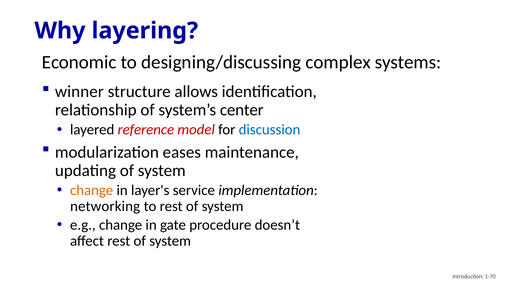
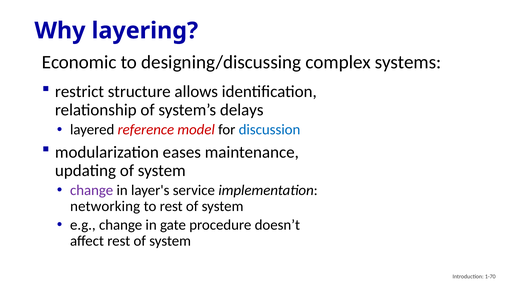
winner: winner -> restrict (79, 92)
center: center -> delays (242, 110)
change colour: orange -> purple (92, 191)
